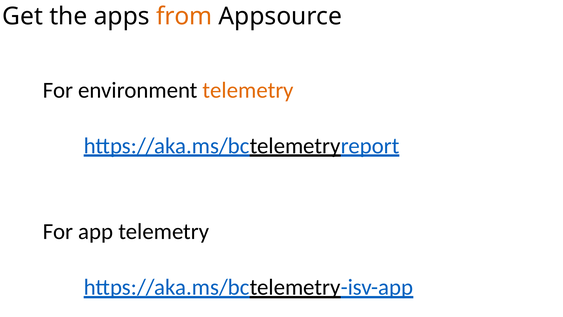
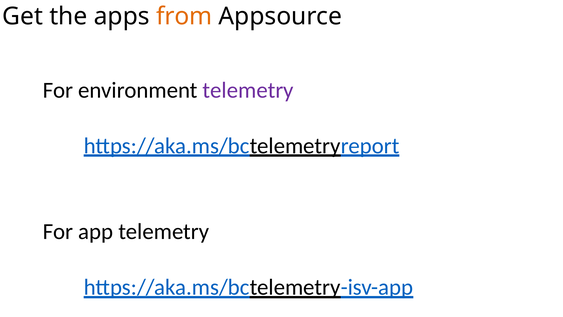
telemetry colour: orange -> purple (248, 90)
